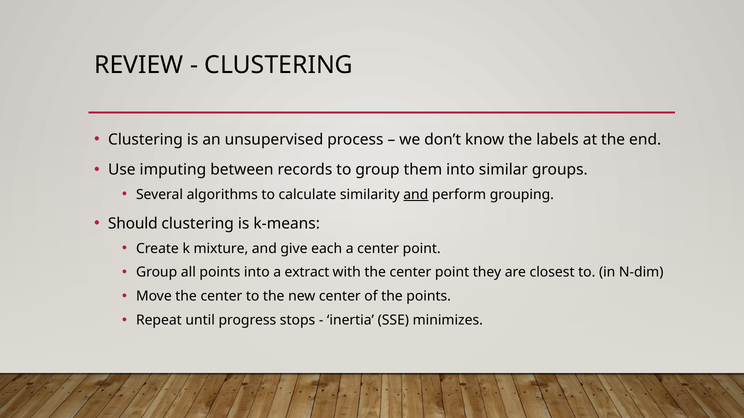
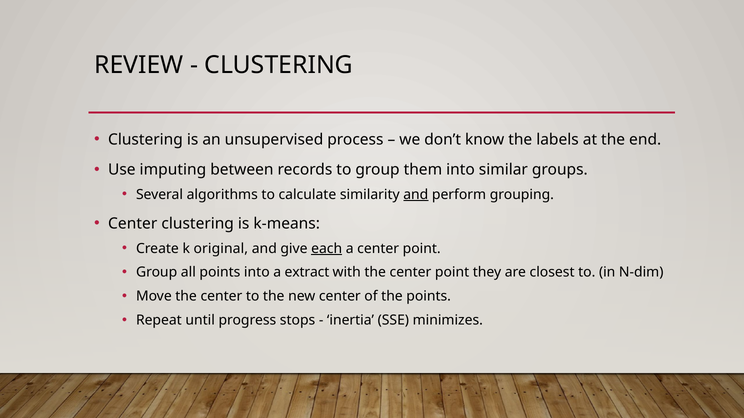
Should: Should -> Center (133, 224)
mixture: mixture -> original (221, 249)
each underline: none -> present (327, 249)
